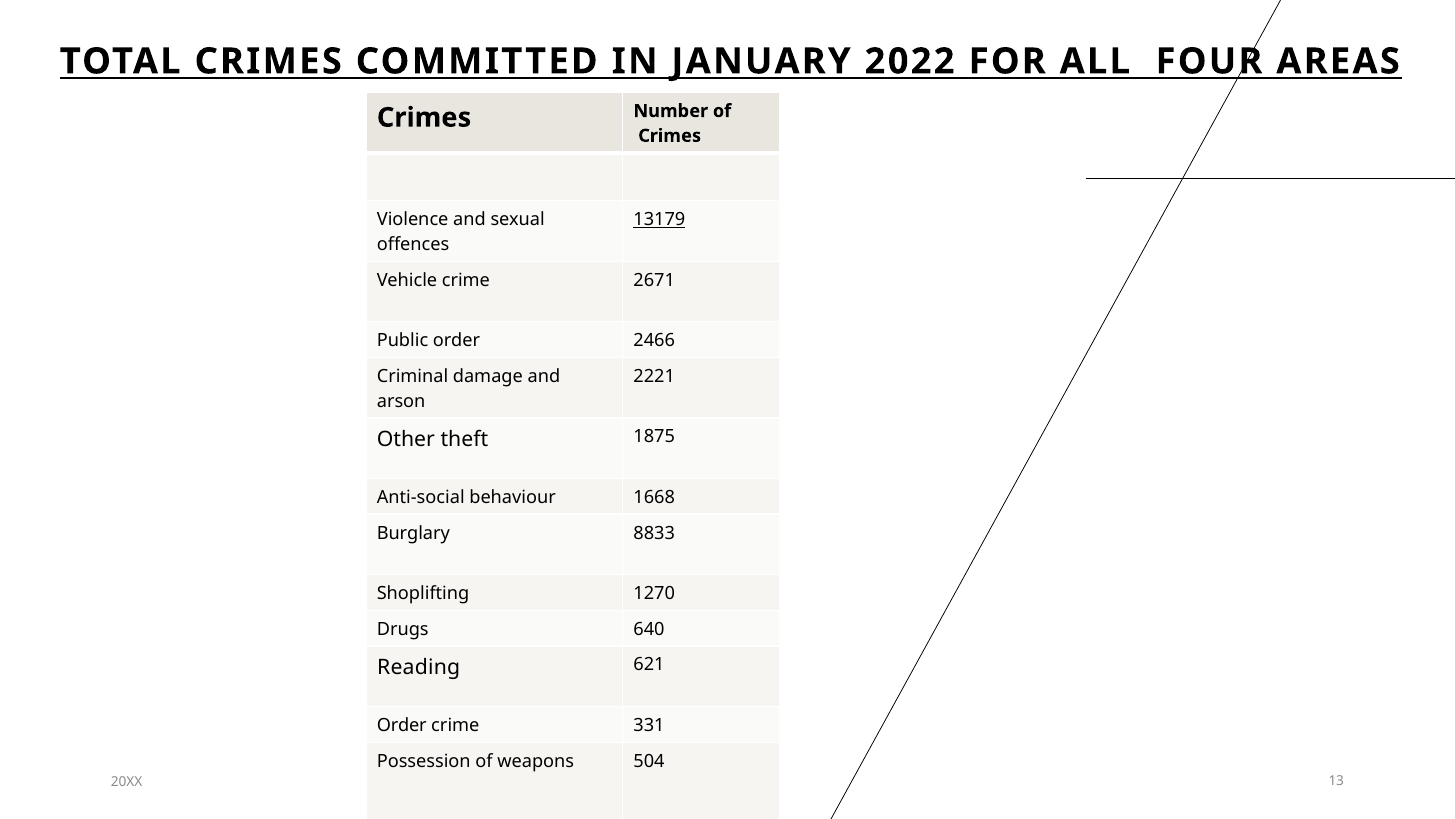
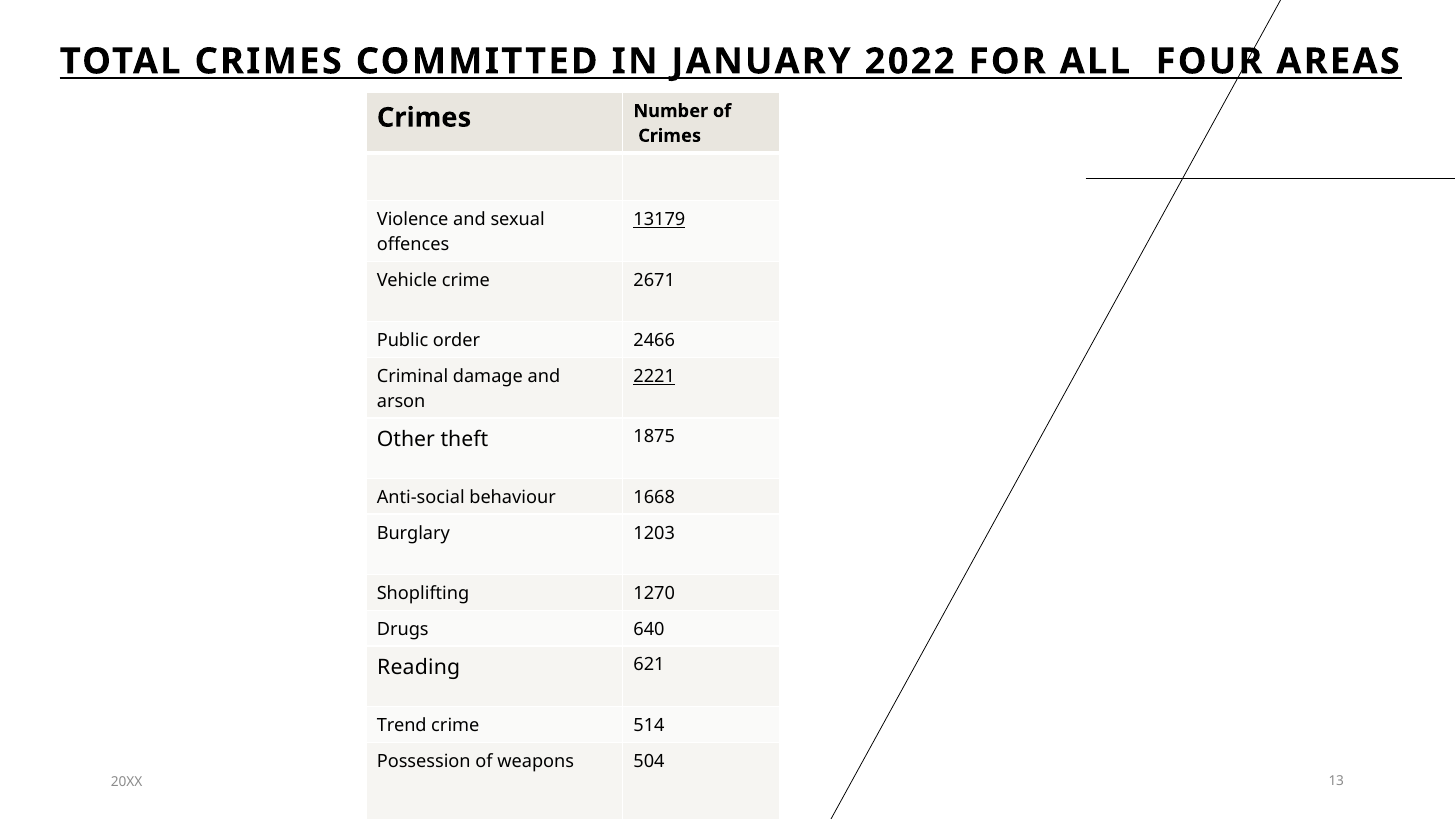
2221 underline: none -> present (654, 376)
8833: 8833 -> 1203 (654, 533)
Order: Order -> Trend (402, 725)
331: 331 -> 514 (649, 725)
